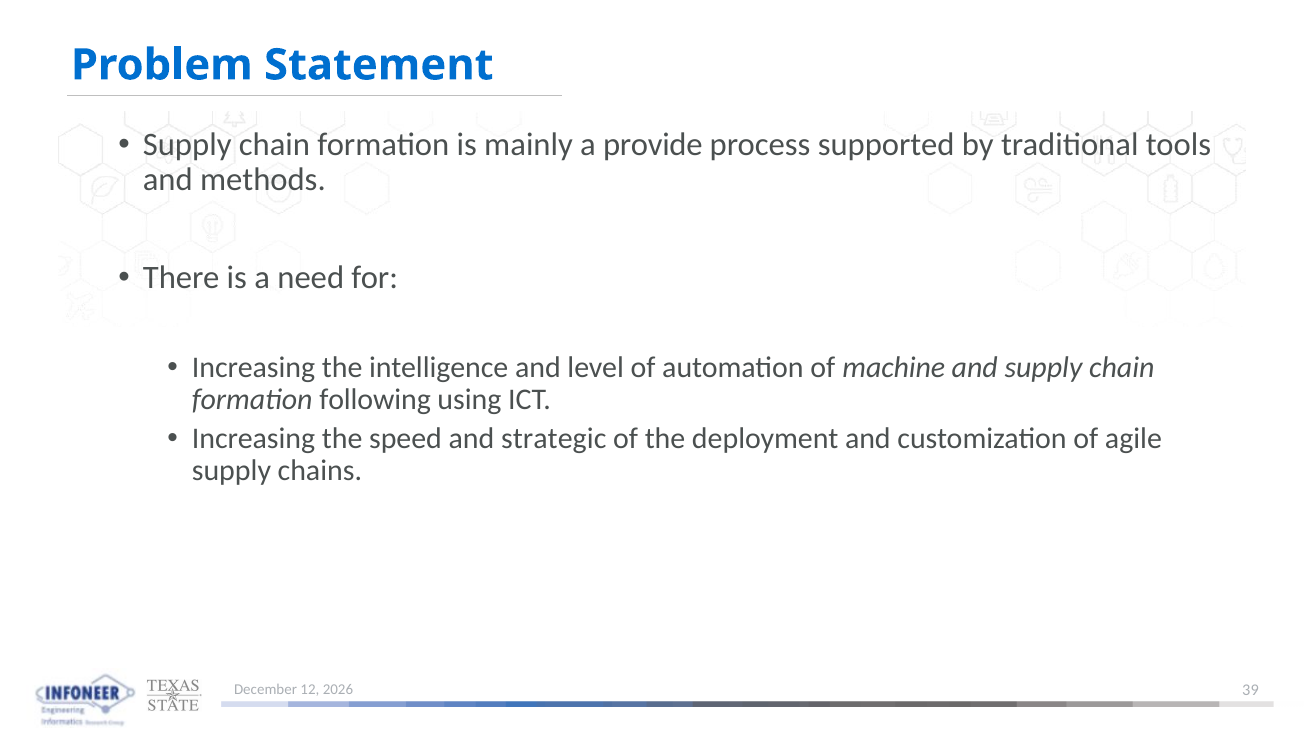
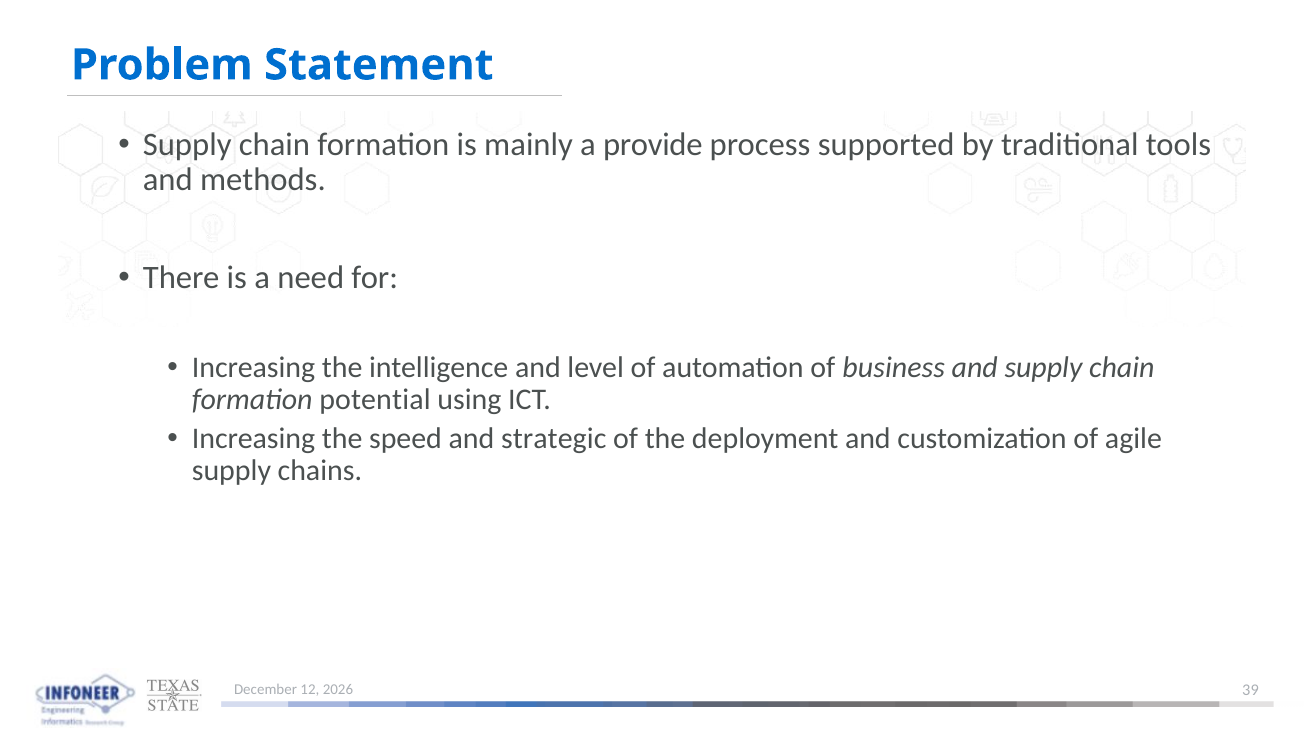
machine: machine -> business (894, 367)
following: following -> potential (375, 399)
